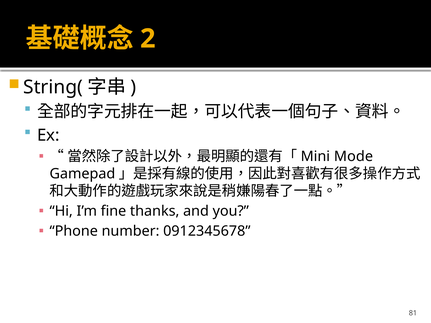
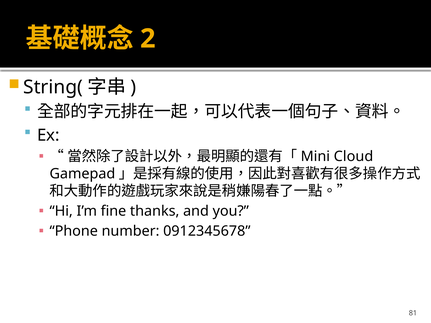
Mode: Mode -> Cloud (354, 157)
